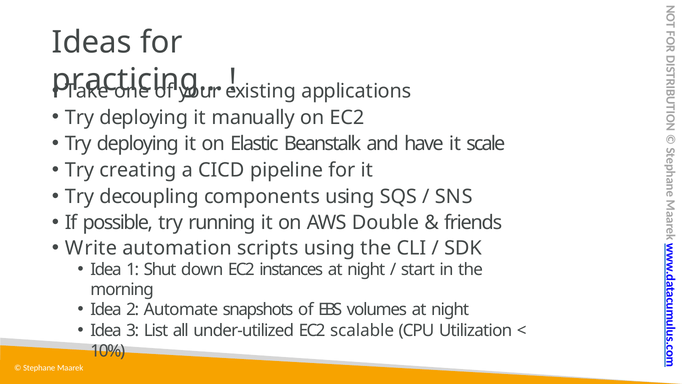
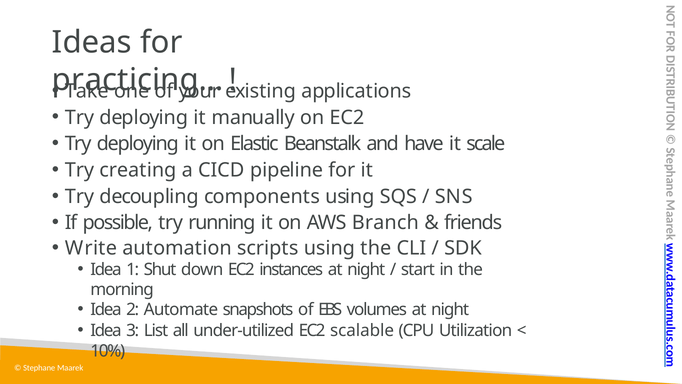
Double: Double -> Branch (385, 223)
